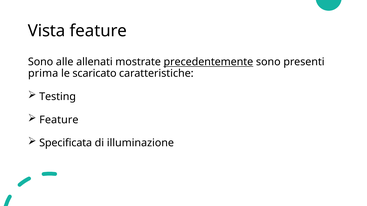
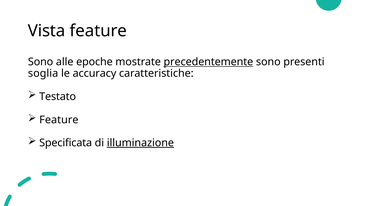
allenati: allenati -> epoche (94, 62)
prima: prima -> soglia (43, 74)
scaricato: scaricato -> accuracy (94, 74)
Testing: Testing -> Testato (58, 97)
illuminazione underline: none -> present (140, 143)
